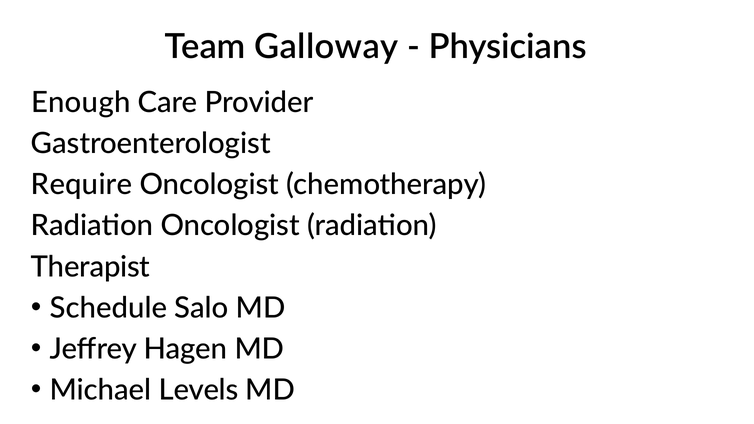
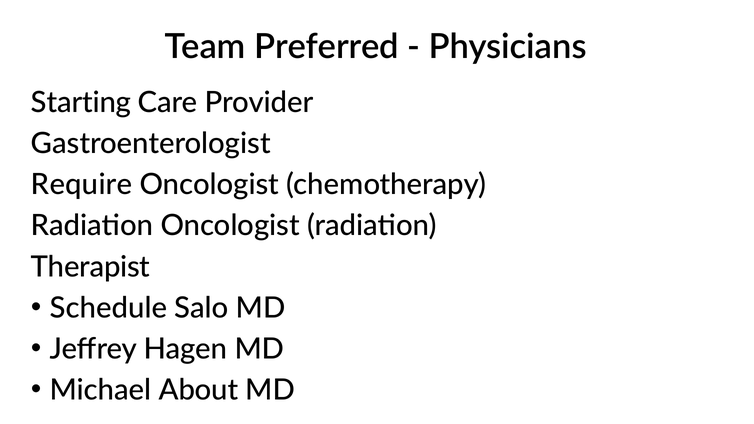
Galloway: Galloway -> Preferred (326, 47)
Enough: Enough -> Starting (81, 103)
Levels: Levels -> About (199, 390)
